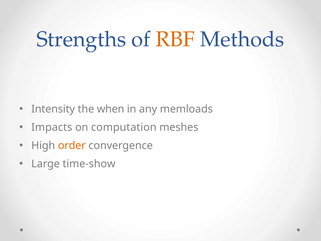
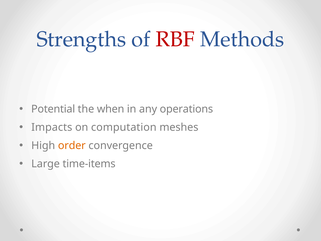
RBF colour: orange -> red (175, 39)
Intensity: Intensity -> Potential (53, 109)
memloads: memloads -> operations (186, 109)
time-show: time-show -> time-items (89, 164)
